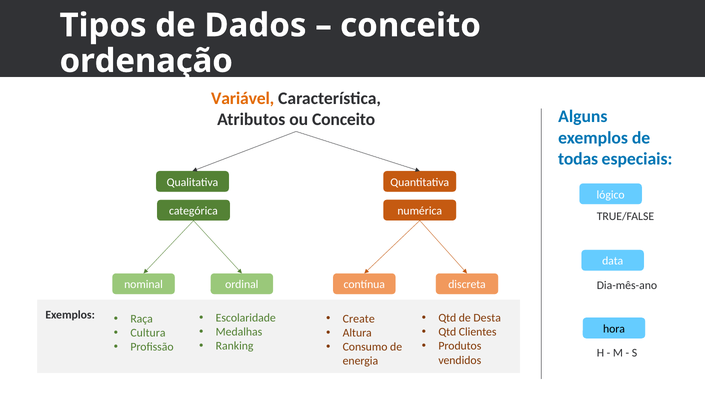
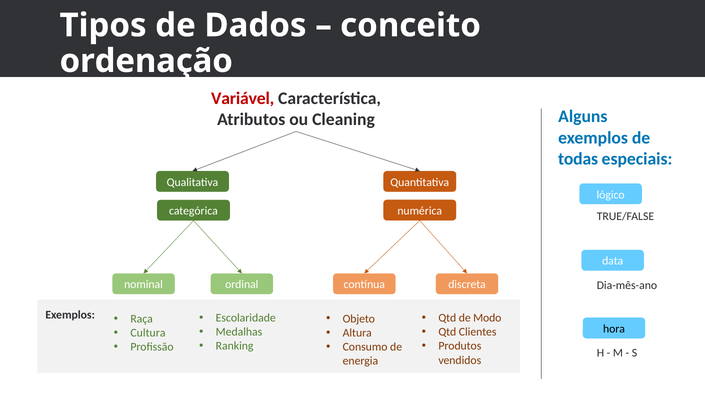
Variável colour: orange -> red (243, 99)
ou Conceito: Conceito -> Cleaning (344, 120)
Desta: Desta -> Modo (487, 318)
Create: Create -> Objeto (359, 319)
